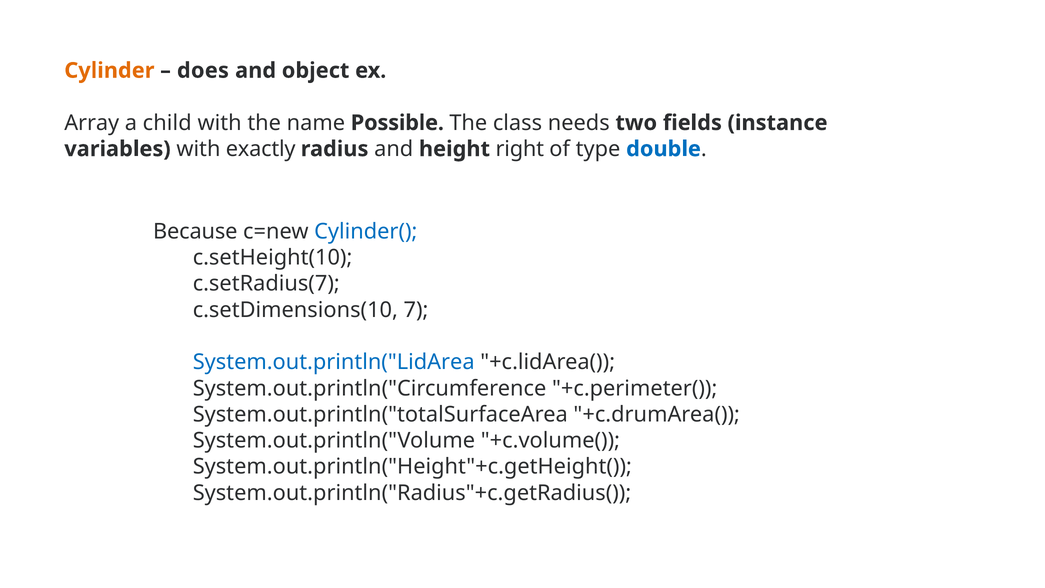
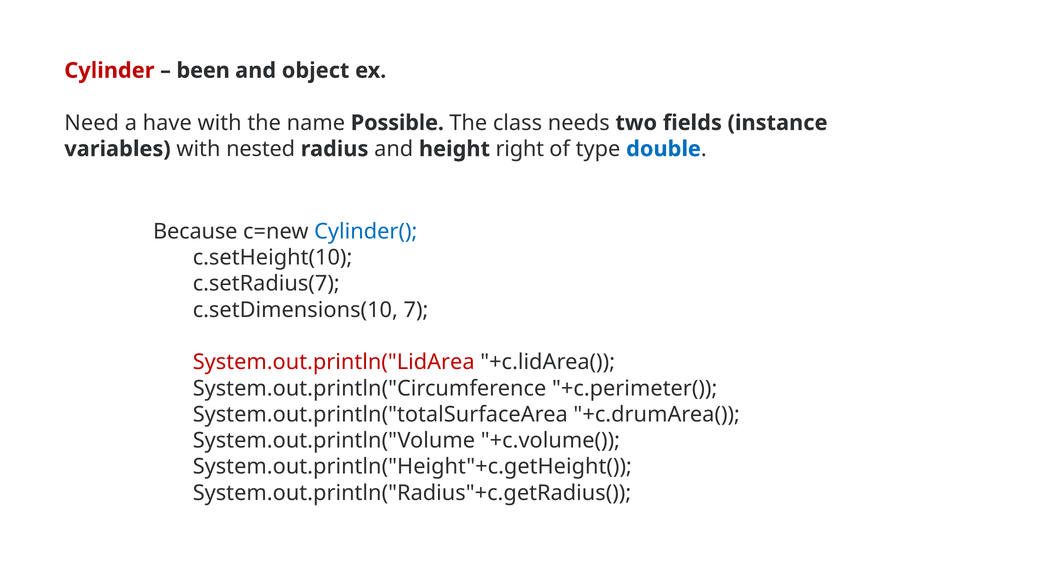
Cylinder colour: orange -> red (109, 71)
does: does -> been (203, 71)
Array: Array -> Need (92, 123)
child: child -> have (167, 123)
exactly: exactly -> nested (261, 149)
System.out.println("LidArea colour: blue -> red (334, 362)
